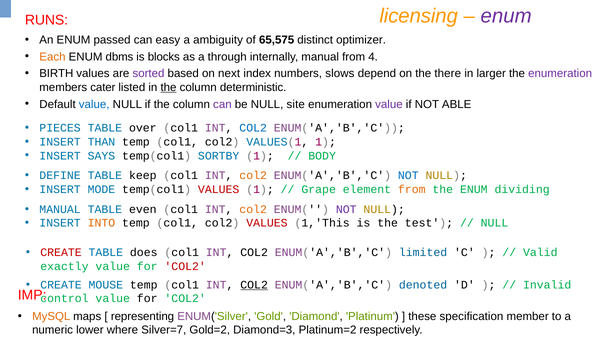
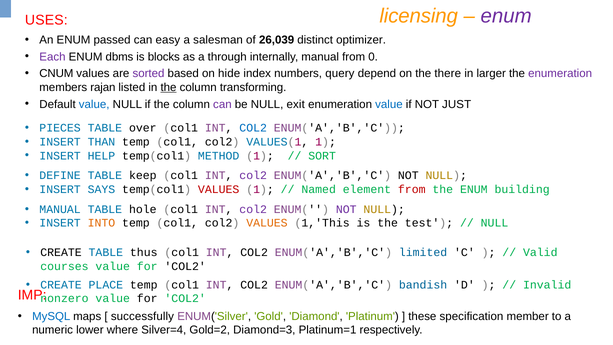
RUNS: RUNS -> USES (46, 20)
ambiguity: ambiguity -> salesman (218, 40)
65,575: 65,575 -> 26,039 (277, 40)
Each colour: orange -> purple (52, 57)
4: 4 -> 0 (373, 57)
BIRTH: BIRTH -> CNUM (56, 74)
next: next -> hide (229, 74)
slows: slows -> query (340, 74)
cater: cater -> rajan (103, 87)
deterministic: deterministic -> transforming (253, 87)
site: site -> exit (296, 104)
value colour: purple -> blue (389, 104)
ABLE: ABLE -> JUST (457, 104)
SAYS: SAYS -> HELP (101, 156)
SORTBY: SORTBY -> METHOD (219, 156)
BODY: BODY -> SORT (322, 156)
col2 colour: orange -> purple (253, 176)
NOT colour: blue -> black (408, 176)
MODE: MODE -> SAYS (101, 189)
Grape: Grape -> Named (319, 189)
from colour: orange -> red (412, 189)
dividing: dividing -> building (522, 189)
even: even -> hole (143, 209)
col2 colour: orange -> purple (253, 209)
VALUES colour: red -> orange (267, 223)
CREATE colour: red -> black (61, 252)
does: does -> thus (144, 252)
exactly: exactly -> courses (64, 266)
COL2 colour: red -> black (185, 266)
MOUSE: MOUSE -> PLACE (106, 285)
COL2 underline: present -> none (254, 285)
denoted: denoted -> bandish (423, 285)
control: control -> nonzero (64, 298)
MySQL colour: orange -> blue (51, 316)
representing: representing -> successfully (142, 316)
Silver=7: Silver=7 -> Silver=4 (164, 330)
Platinum=2: Platinum=2 -> Platinum=1 (328, 330)
